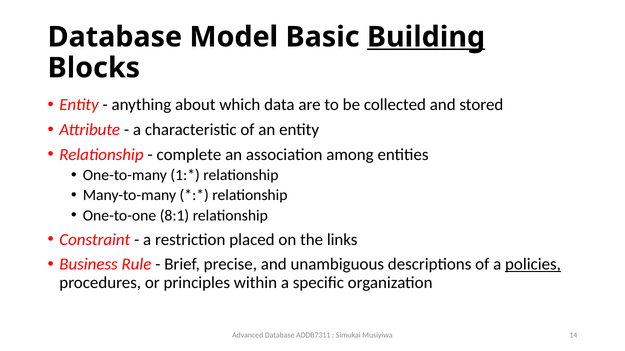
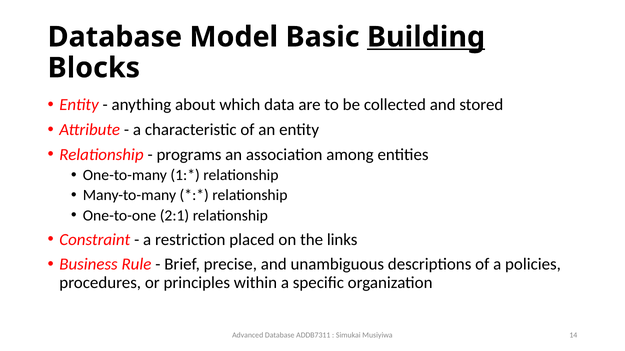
complete: complete -> programs (189, 155)
8:1: 8:1 -> 2:1 (174, 216)
policies underline: present -> none (533, 265)
